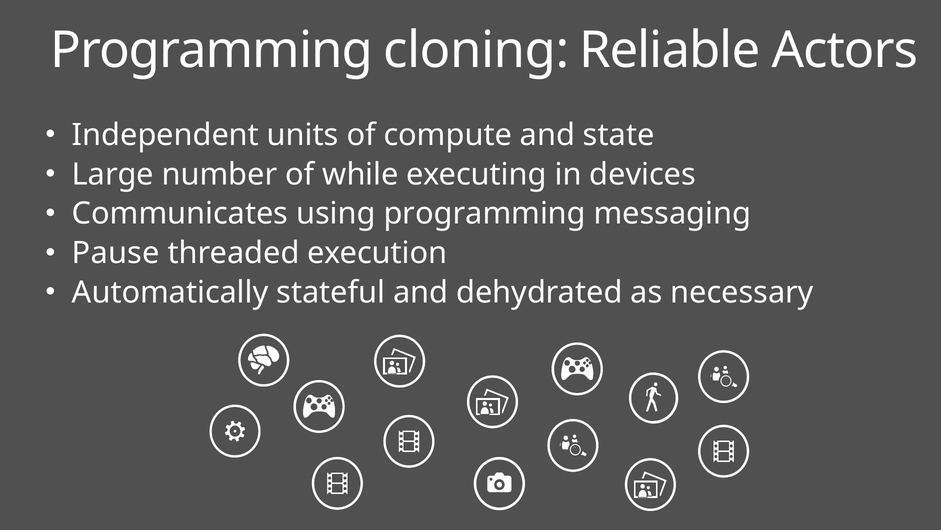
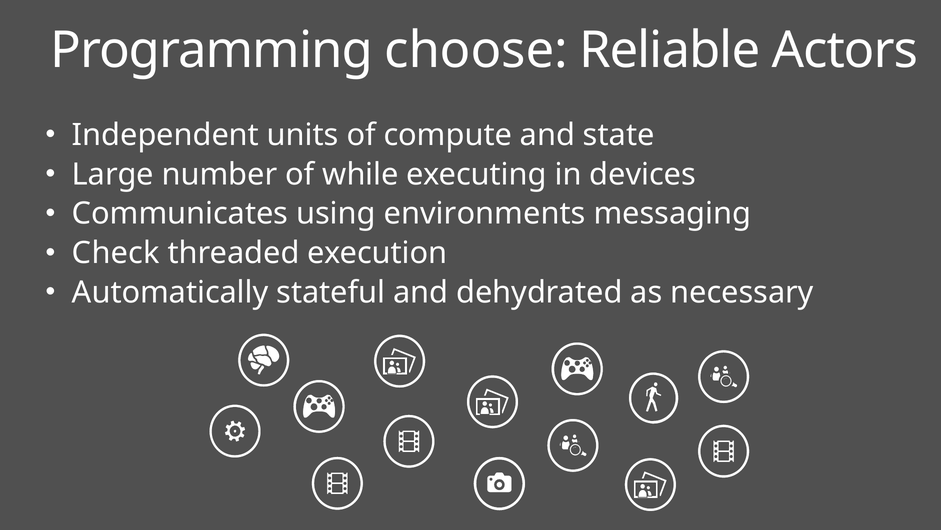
cloning: cloning -> choose (476, 50)
using programming: programming -> environments (485, 213)
Pause: Pause -> Check (116, 253)
